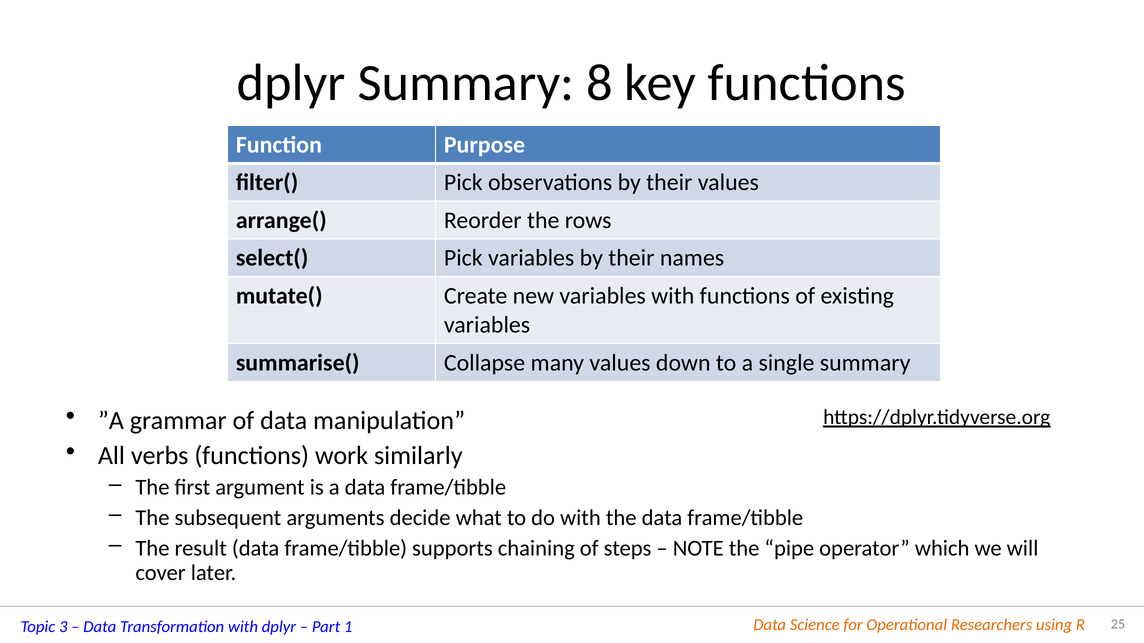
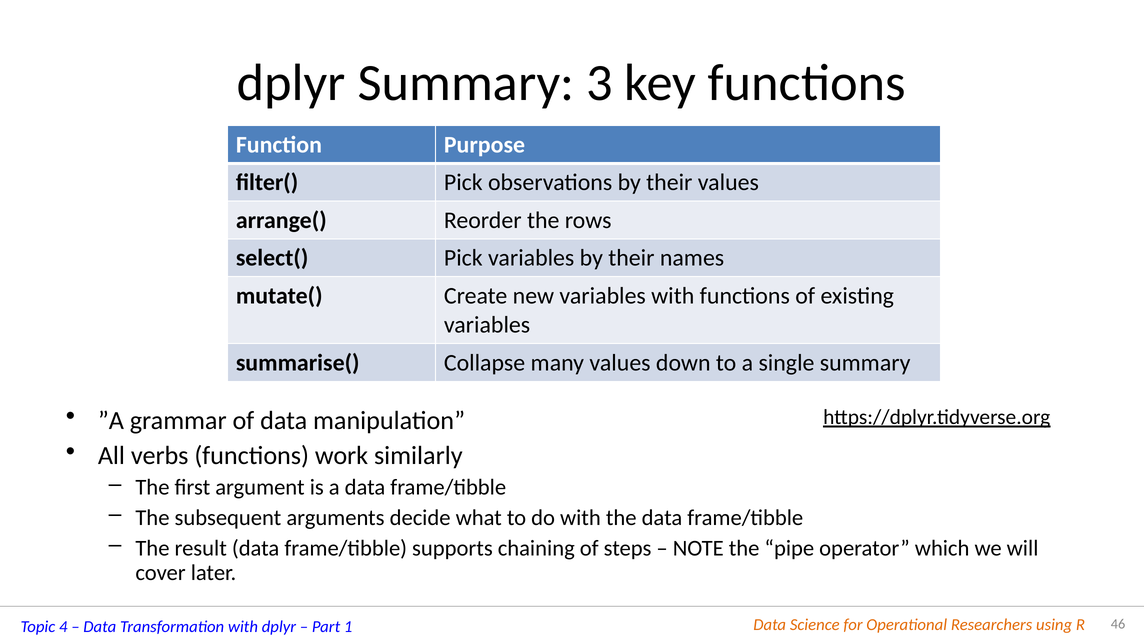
8: 8 -> 3 (599, 83)
3: 3 -> 4 (63, 627)
25: 25 -> 46 (1118, 624)
